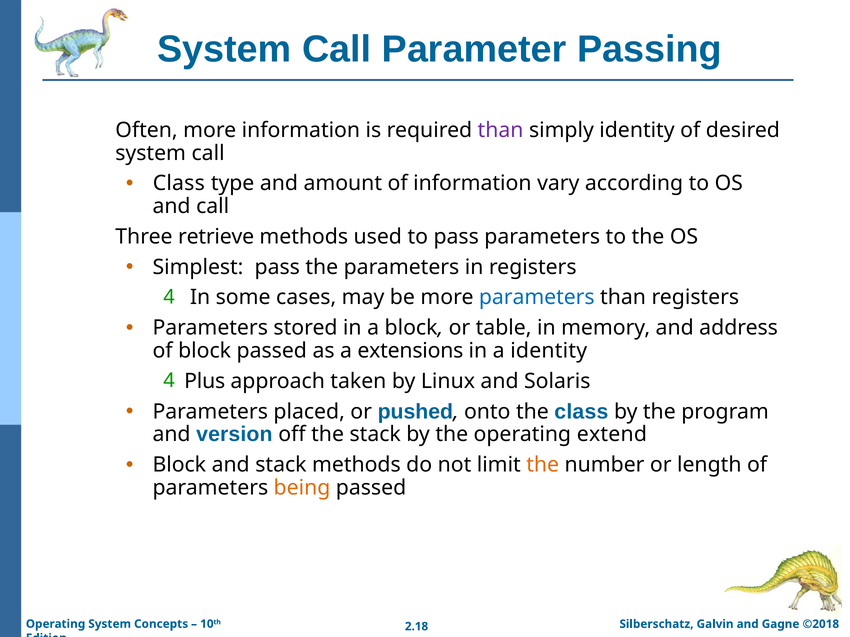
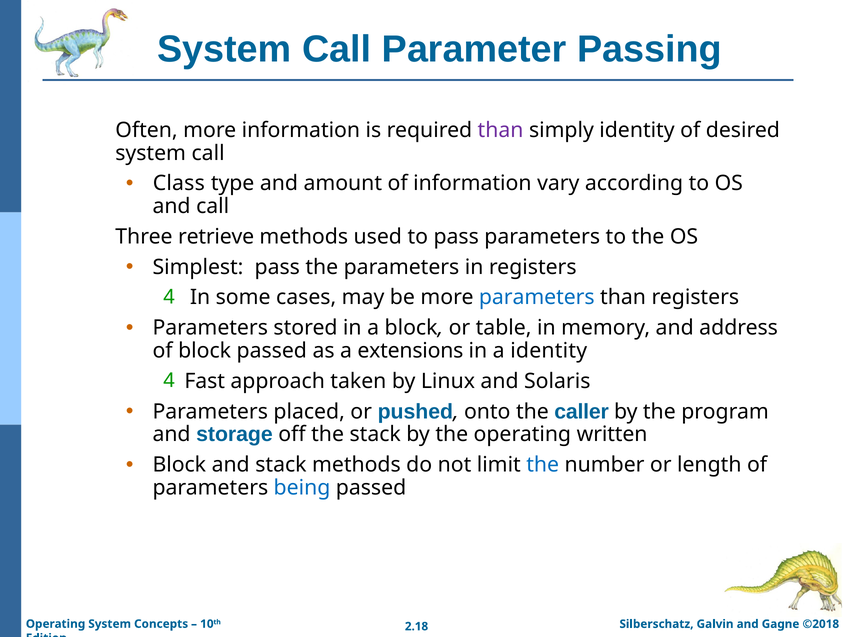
Plus: Plus -> Fast (205, 381)
the class: class -> caller (582, 412)
version: version -> storage (234, 435)
extend: extend -> written (612, 435)
the colour: orange -> blue (543, 465)
being colour: orange -> blue (302, 488)
